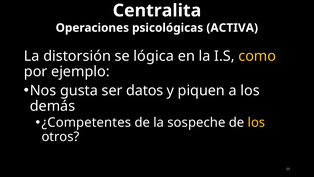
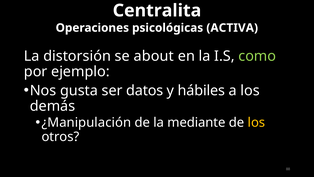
lógica: lógica -> about (154, 56)
como colour: yellow -> light green (257, 56)
piquen: piquen -> hábiles (201, 90)
¿Competentes: ¿Competentes -> ¿Manipulación (86, 122)
sospeche: sospeche -> mediante (196, 122)
